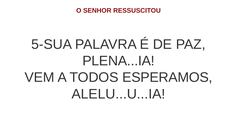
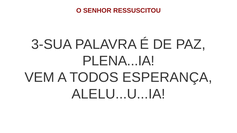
5-SUA: 5-SUA -> 3-SUA (52, 44)
ESPERAMOS: ESPERAMOS -> ESPERANÇA (167, 78)
